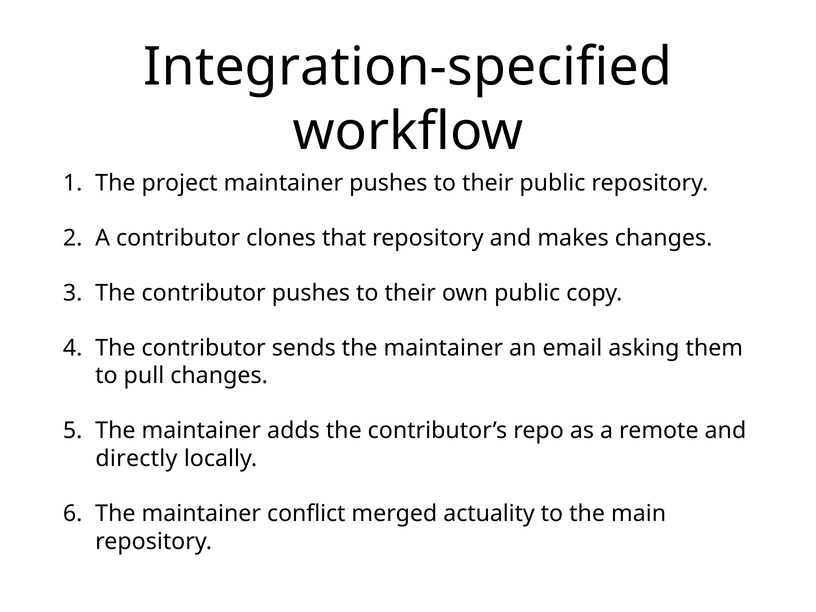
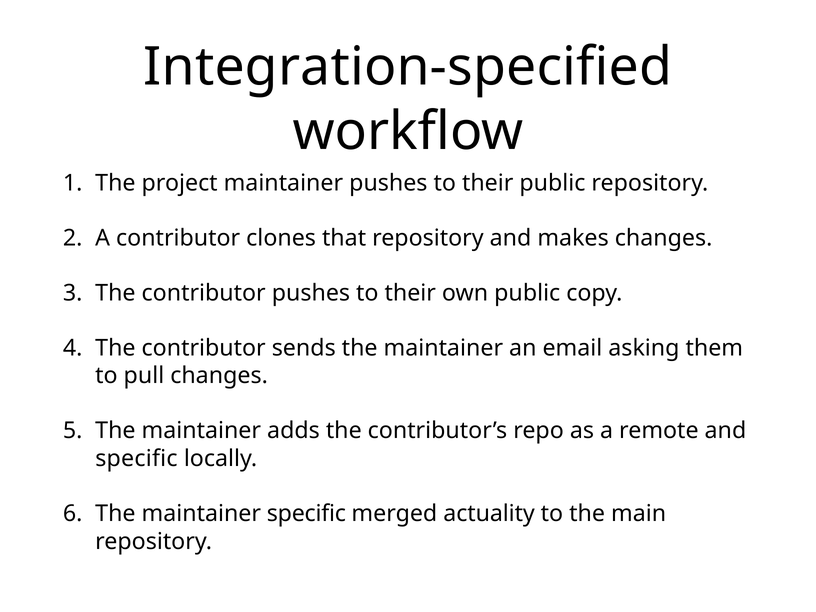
directly: directly -> specific (136, 459)
maintainer conflict: conflict -> specific (306, 514)
